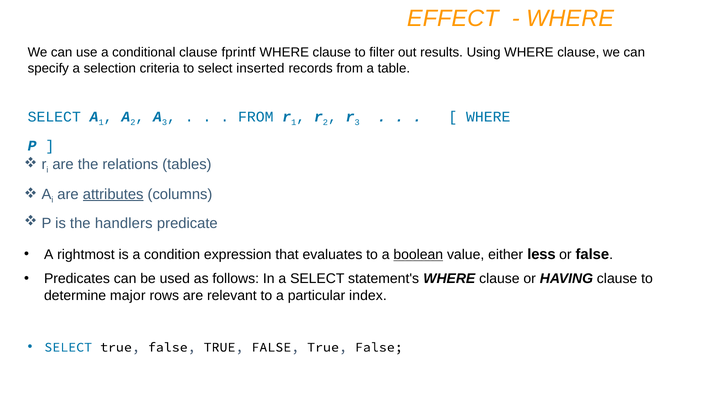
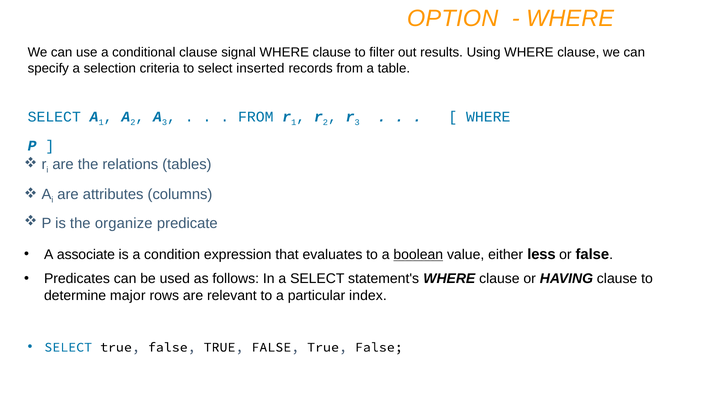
EFFECT: EFFECT -> OPTION (453, 18)
fprintf: fprintf -> signal (239, 52)
attributes underline: present -> none (113, 194)
handlers: handlers -> organize (124, 223)
rightmost: rightmost -> associate (86, 255)
